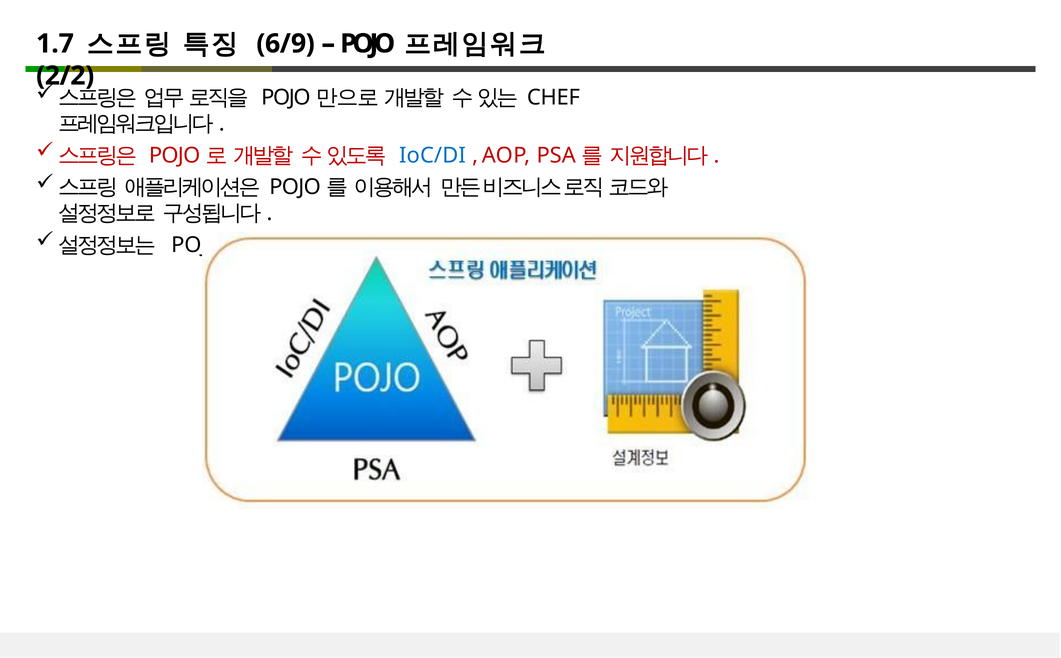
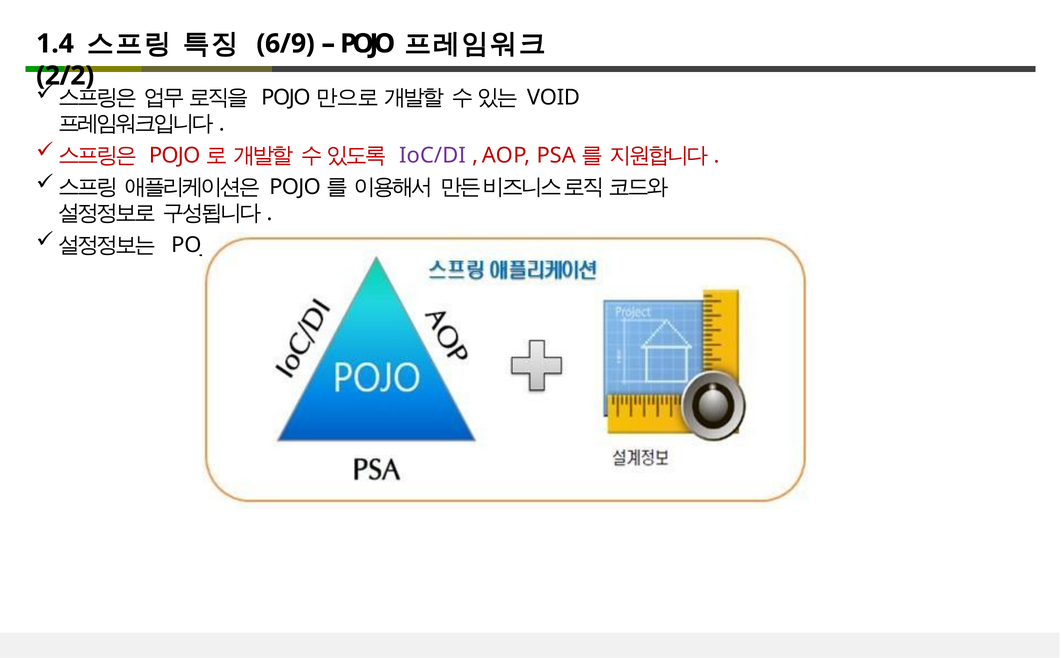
1.7: 1.7 -> 1.4 (55, 44)
CHEF: CHEF -> VOID (553, 98)
IoC/DI colour: blue -> purple (432, 155)
